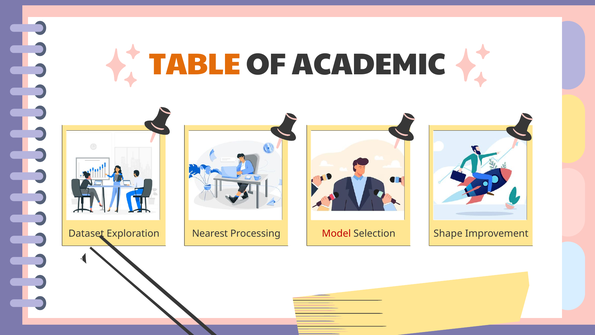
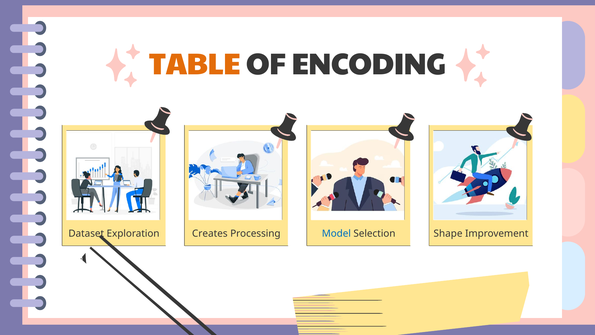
ACADEMIC: ACADEMIC -> ENCODING (369, 64)
Nearest: Nearest -> Creates (210, 233)
Model colour: red -> blue (336, 233)
